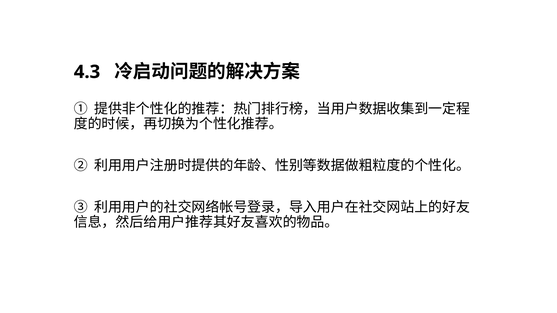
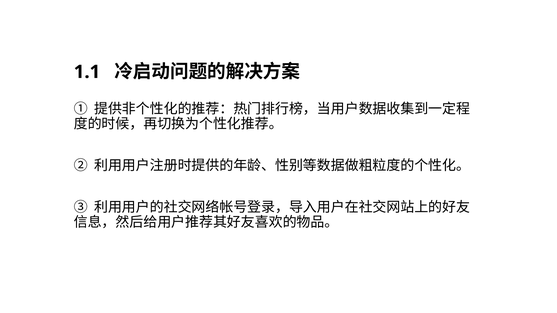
4.3: 4.3 -> 1.1 (87, 72)
